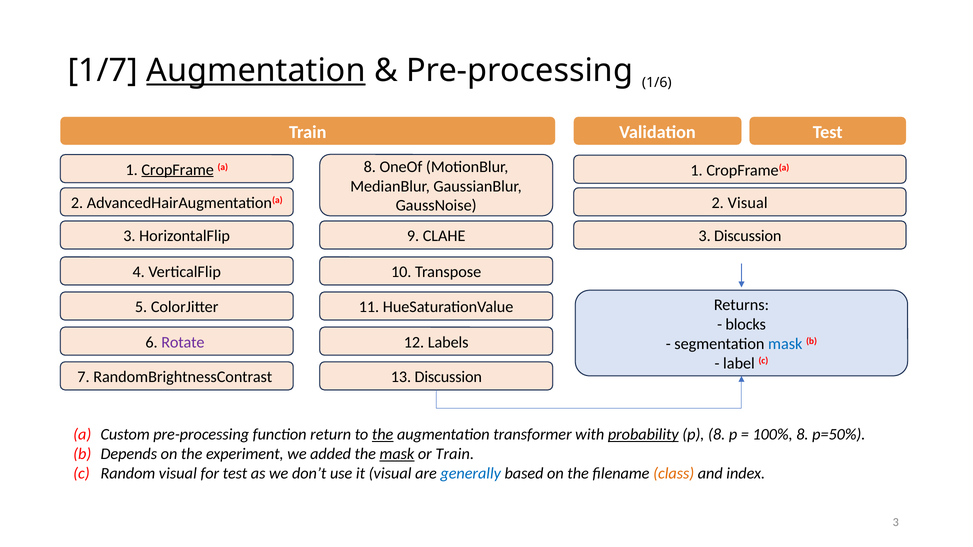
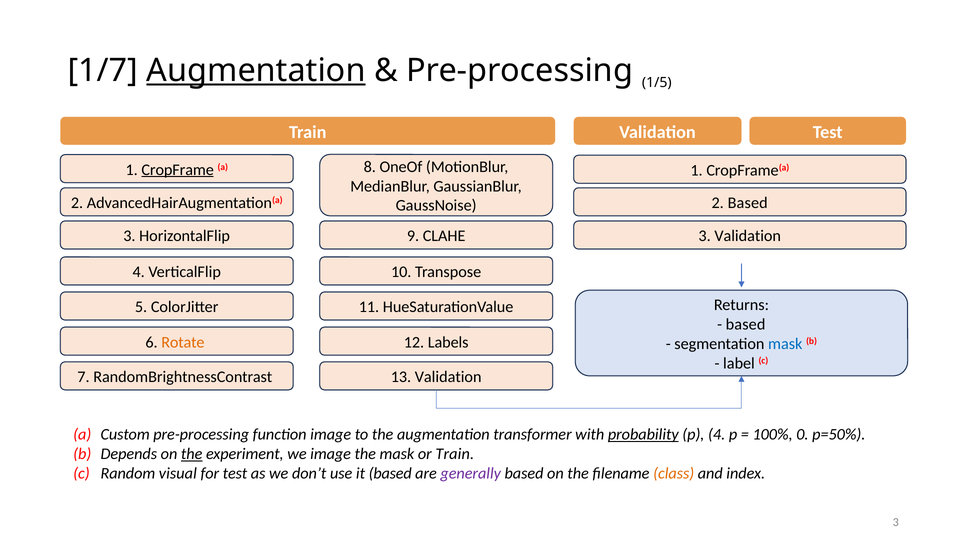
1/6: 1/6 -> 1/5 (657, 83)
2 Visual: Visual -> Based (748, 203)
3 Discussion: Discussion -> Validation (748, 236)
blocks: blocks -> based (746, 325)
Rotate colour: purple -> orange (183, 342)
13 Discussion: Discussion -> Validation (448, 377)
function return: return -> image (331, 435)
the underline: present -> none (383, 435)
p 8: 8 -> 4 (717, 435)
100% 8: 8 -> 0 (802, 435)
the underline: none -> present (192, 454)
we added: added -> image (331, 454)
mask underline: present -> none (397, 454)
it visual: visual -> based (390, 474)
generally colour: blue -> purple (471, 474)
